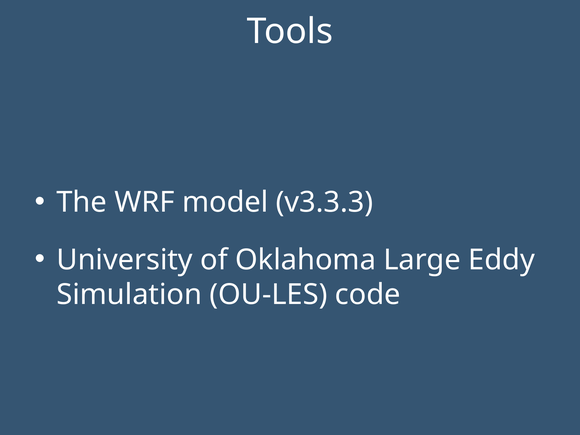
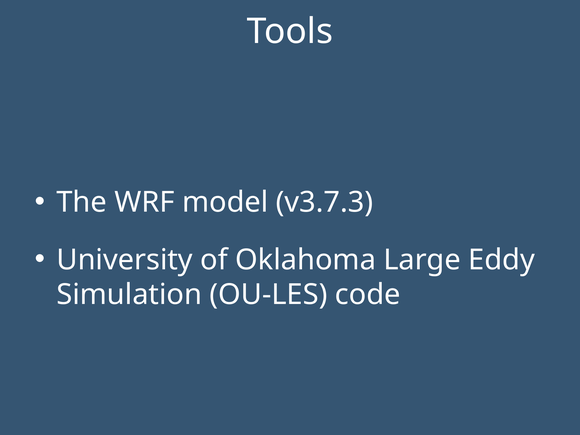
v3.3.3: v3.3.3 -> v3.7.3 (325, 202)
